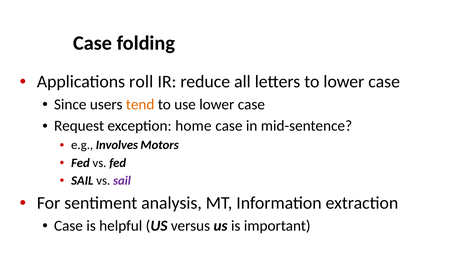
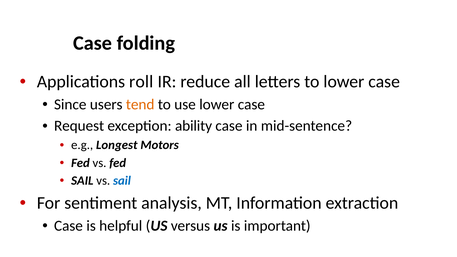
home: home -> ability (194, 126)
Involves: Involves -> Longest (117, 145)
sail colour: purple -> blue (122, 181)
